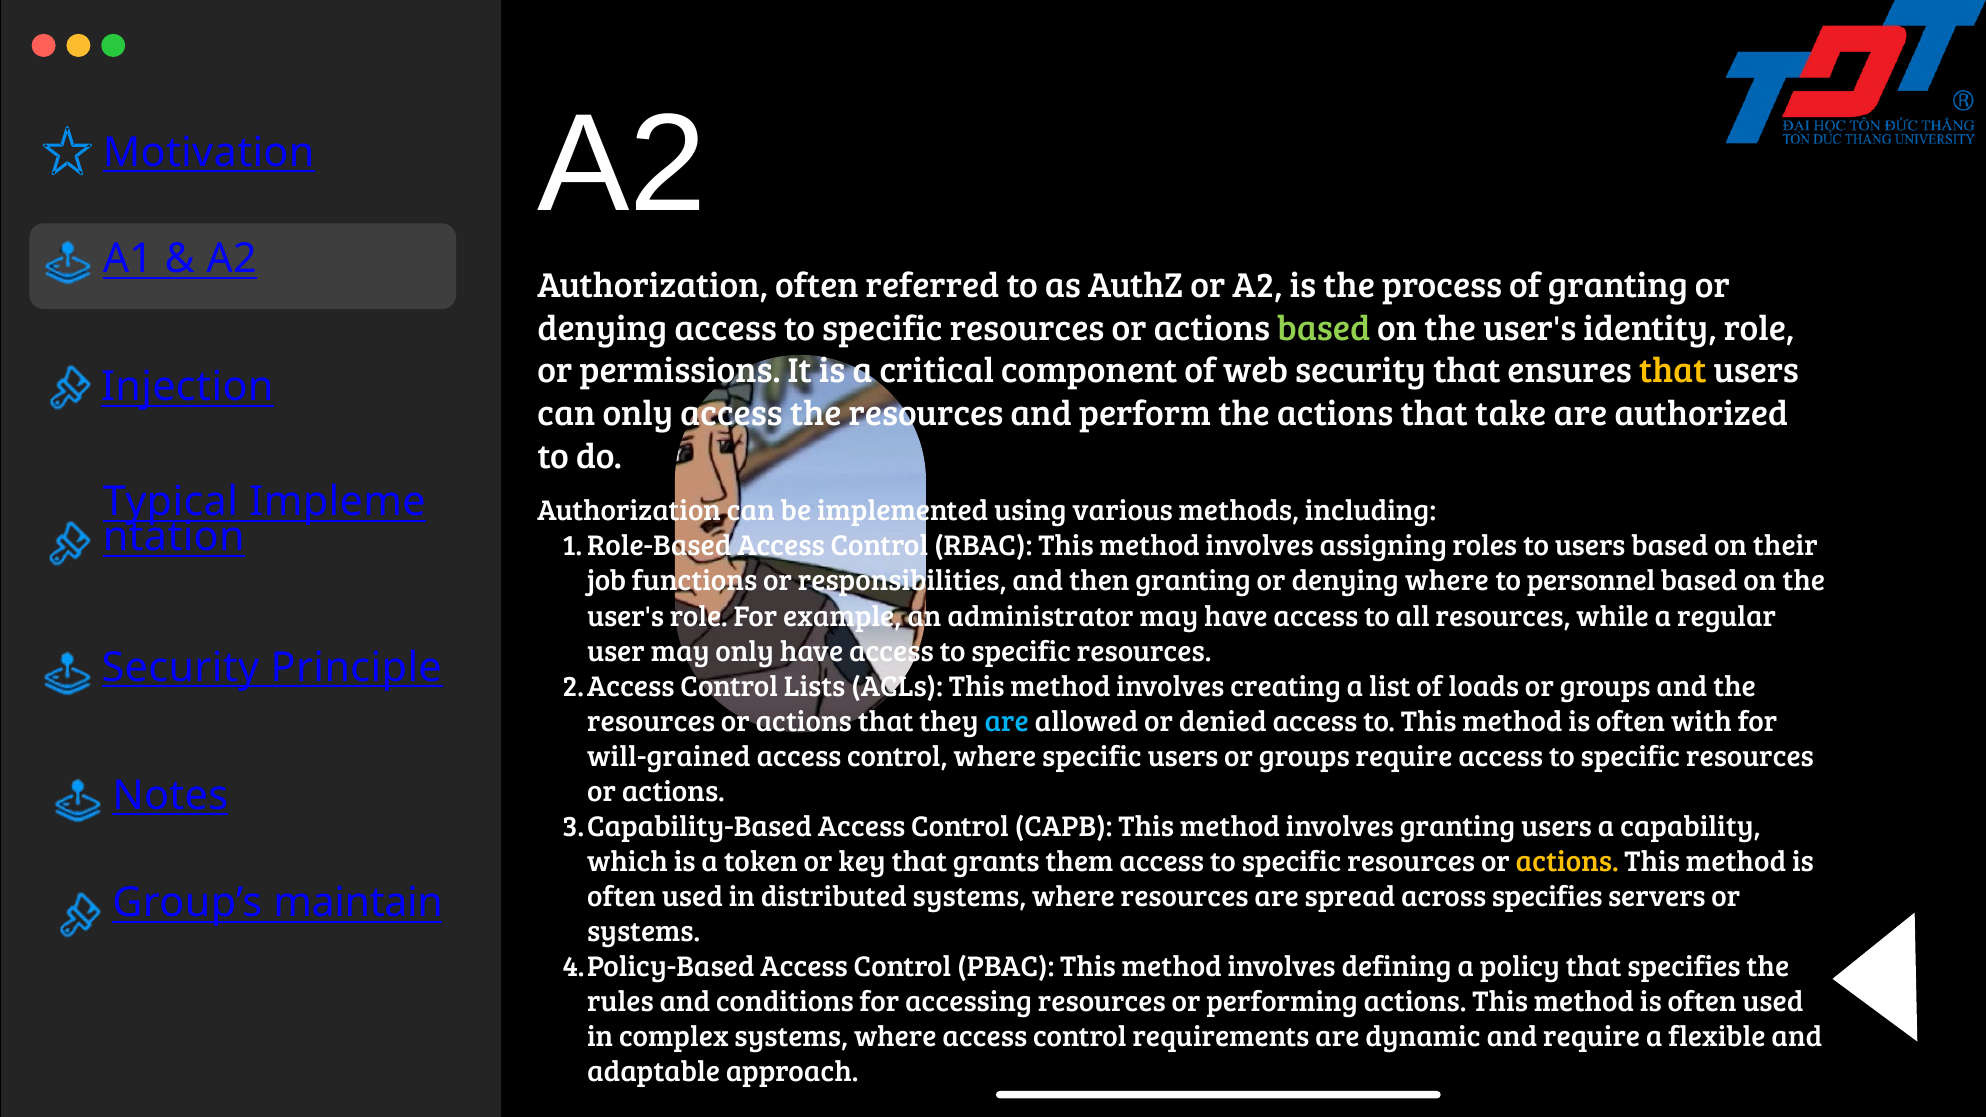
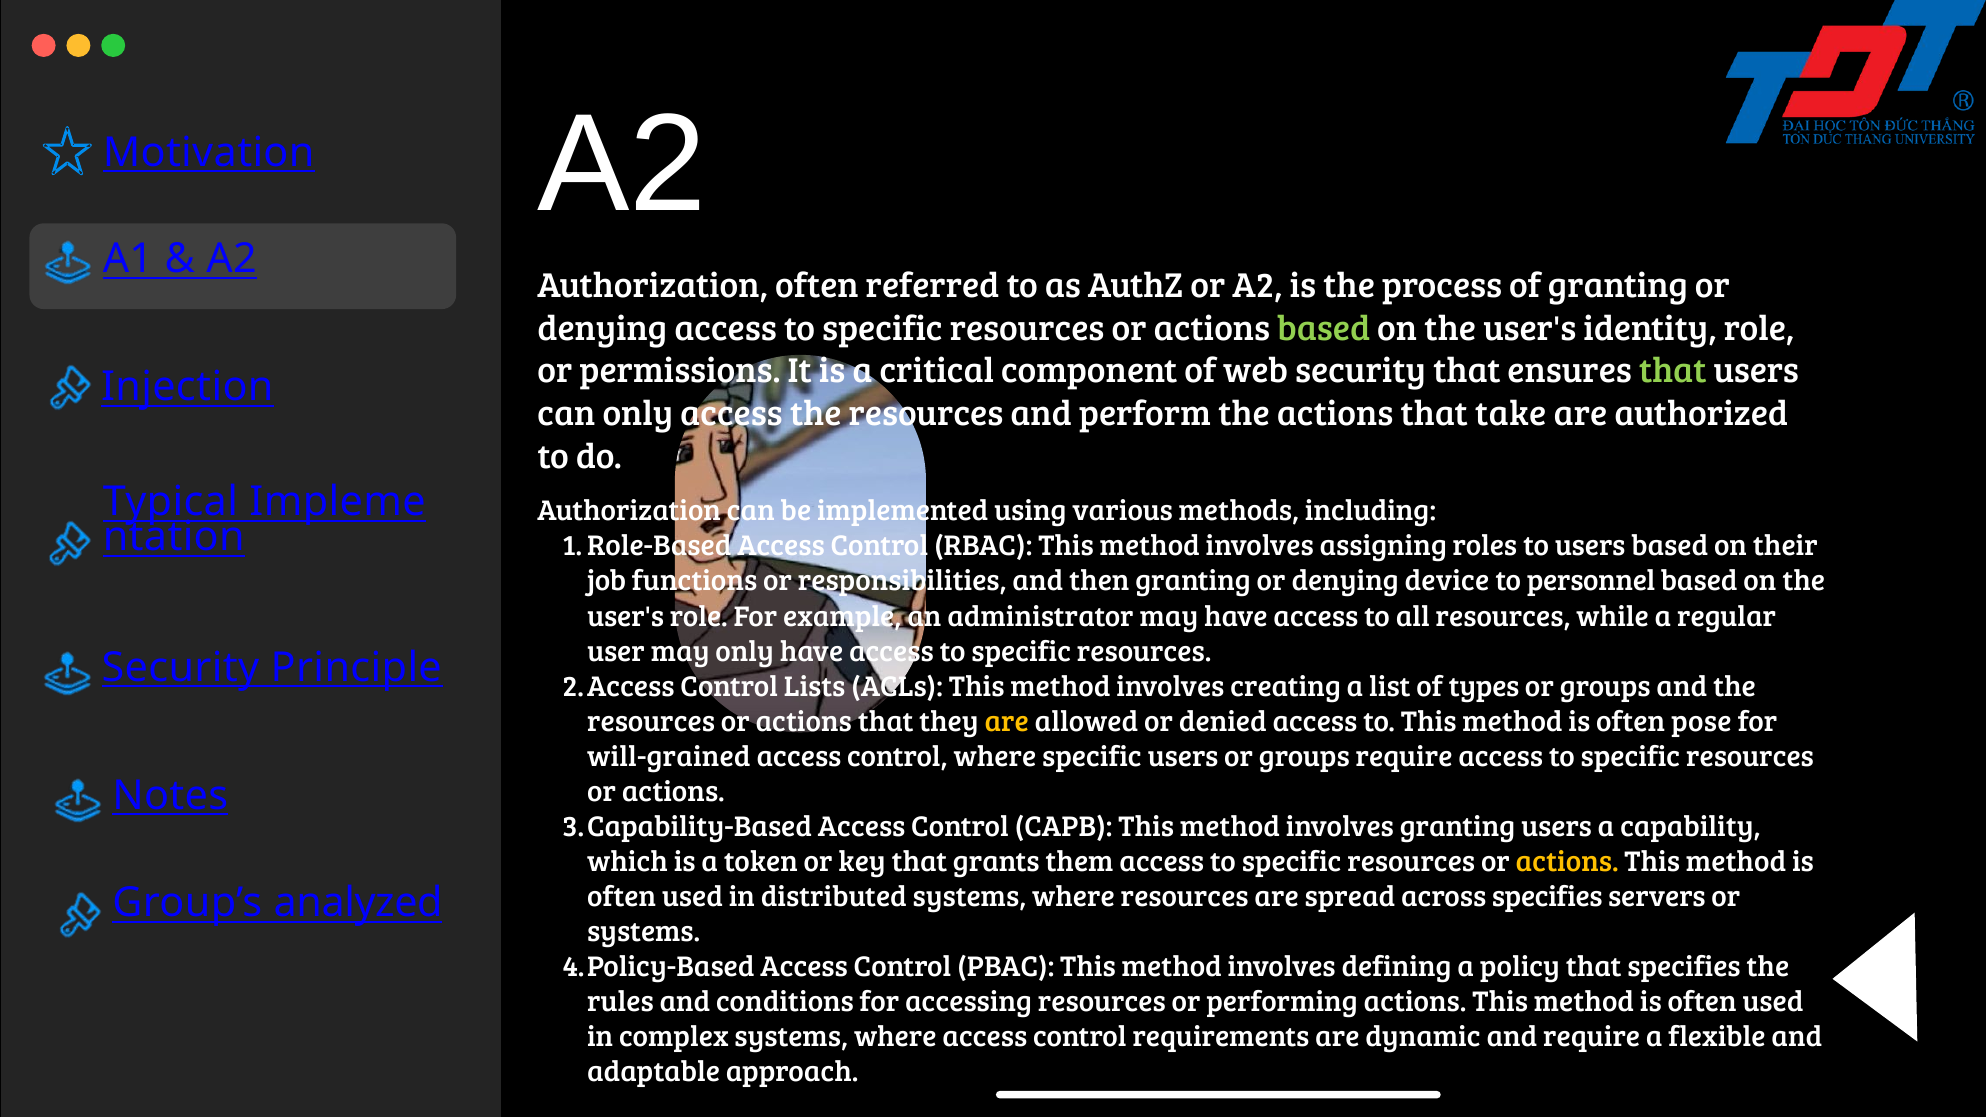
that colour: yellow -> light green (1673, 371)
denying where: where -> device (1447, 581)
loads: loads -> types (1484, 687)
are colour: light blue -> yellow (1007, 722)
with: with -> pose (1701, 722)
maintain: maintain -> analyzed (358, 903)
